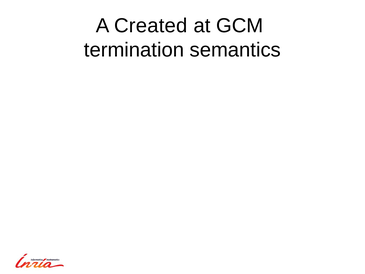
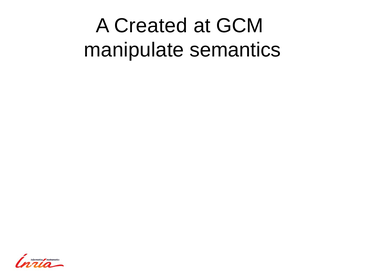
termination: termination -> manipulate (134, 50)
